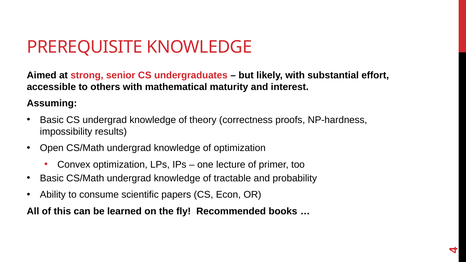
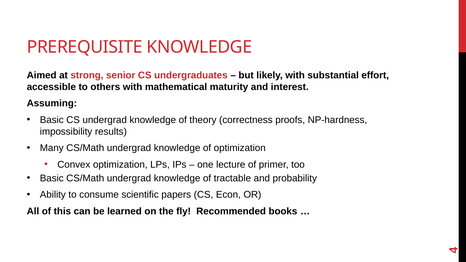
Open: Open -> Many (52, 148)
